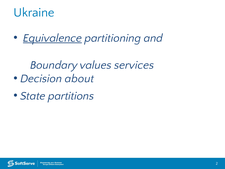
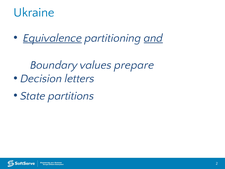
and underline: none -> present (153, 38)
services: services -> prepare (134, 65)
about: about -> letters (80, 78)
